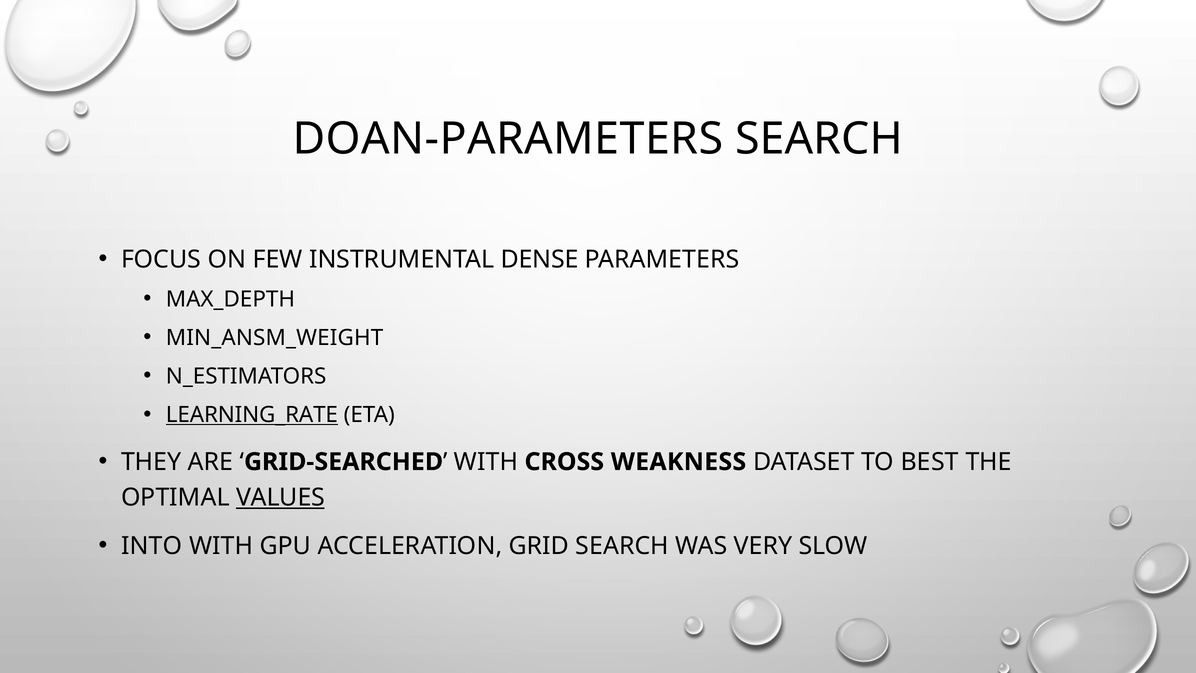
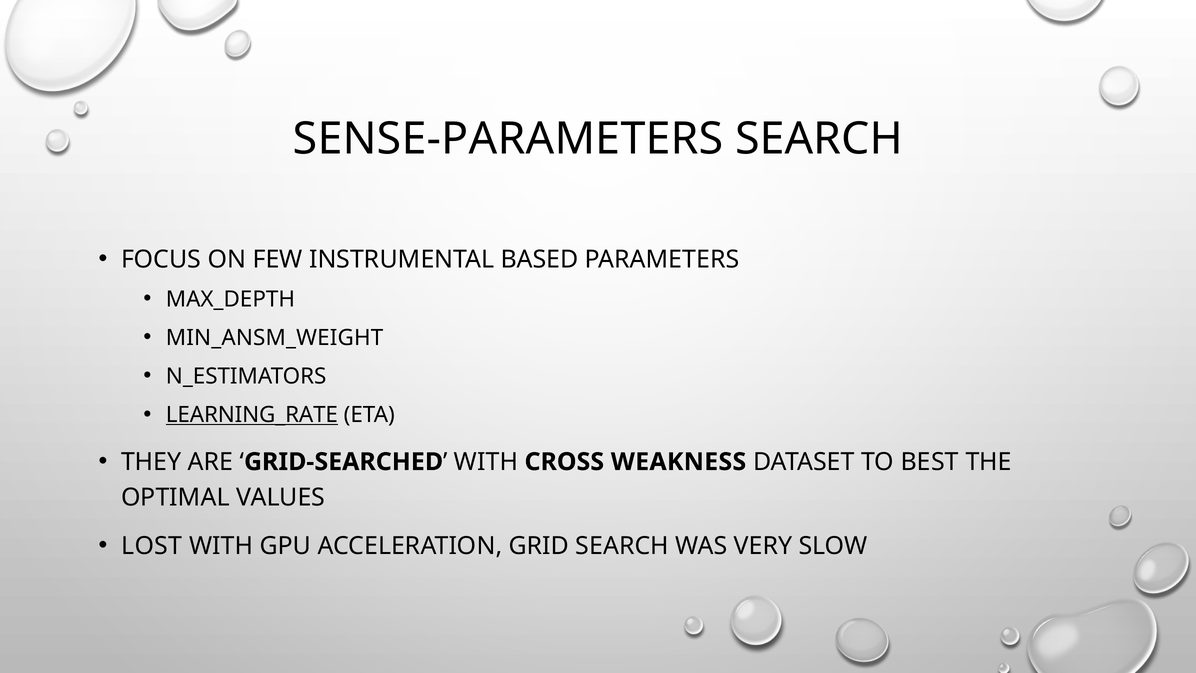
DOAN-PARAMETERS: DOAN-PARAMETERS -> SENSE-PARAMETERS (508, 139)
DENSE: DENSE -> BASED (540, 259)
VALUES underline: present -> none (280, 498)
INTO: INTO -> LOST (152, 546)
